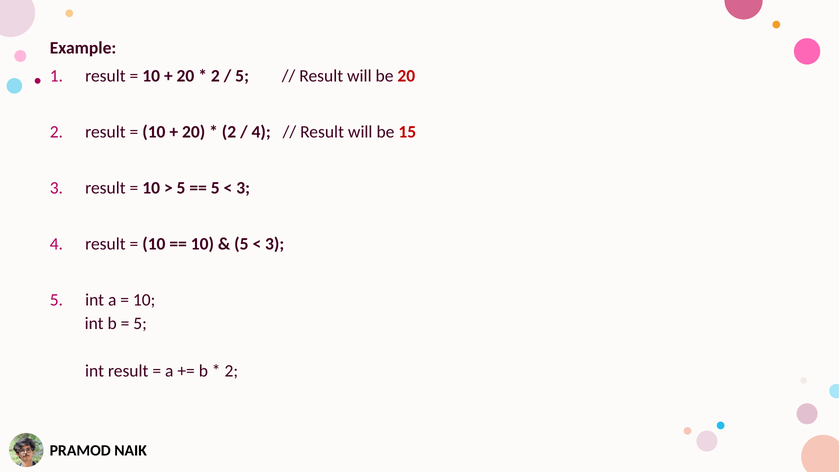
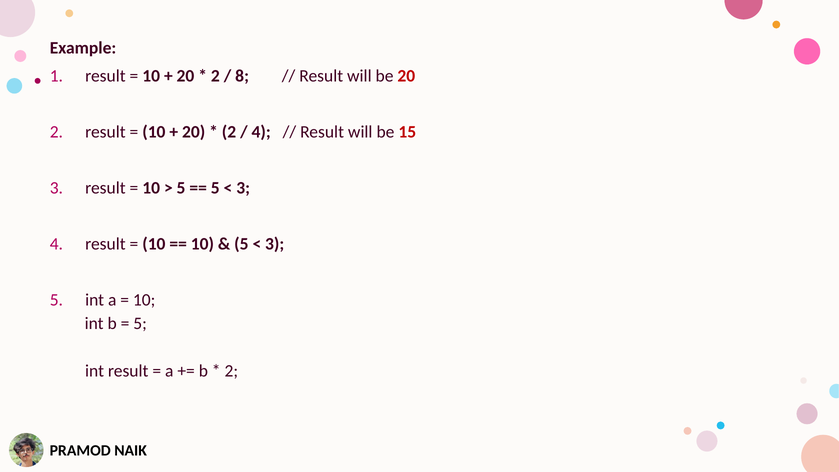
5: 5 -> 8 (242, 76)
